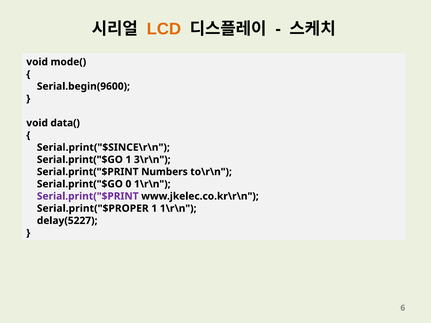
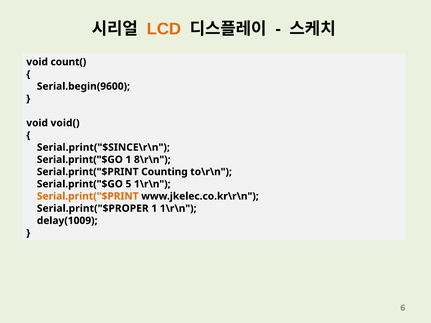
mode(: mode( -> count( (68, 62)
data(: data( -> void( (65, 123)
3\r\n: 3\r\n -> 8\r\n (152, 160)
Numbers: Numbers -> Counting (164, 172)
0: 0 -> 5 (128, 184)
Serial.print("$PRINT colour: purple -> orange (88, 196)
delay(5227: delay(5227 -> delay(1009 (67, 221)
